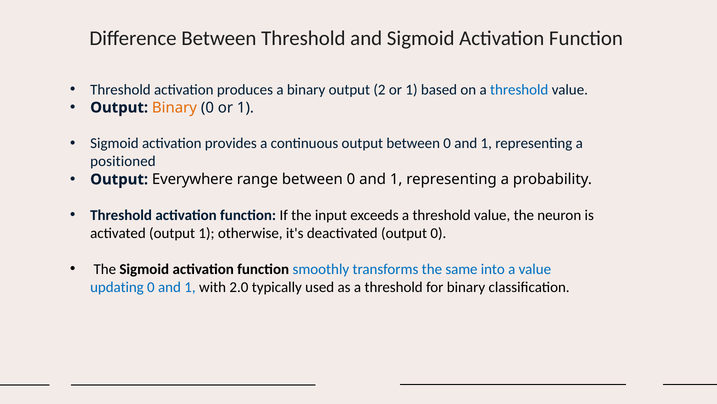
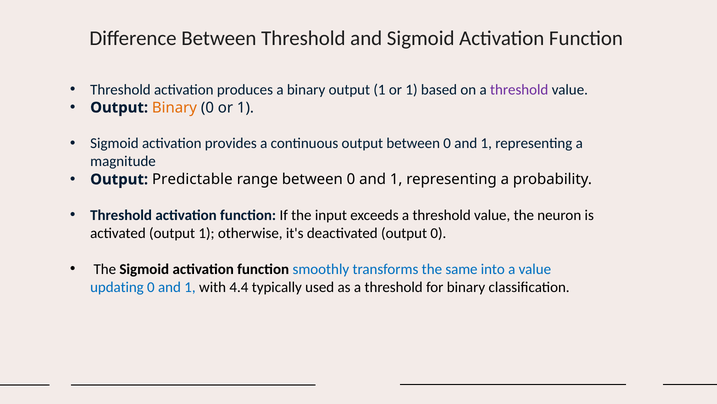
binary output 2: 2 -> 1 (380, 89)
threshold colour: blue -> purple (519, 89)
positioned: positioned -> magnitude (123, 161)
Everywhere: Everywhere -> Predictable (192, 179)
2.0: 2.0 -> 4.4 (239, 287)
